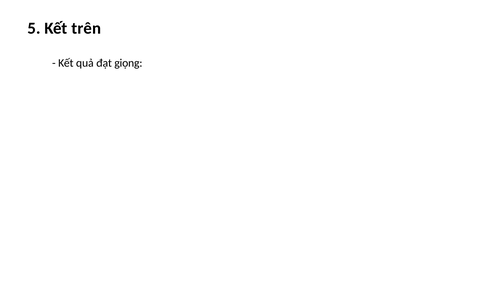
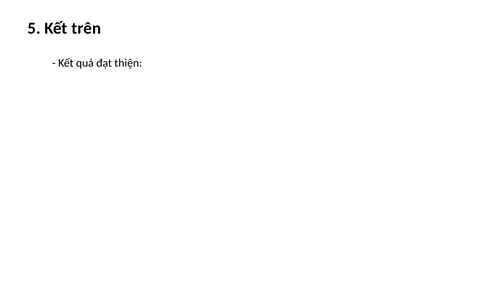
giọng: giọng -> thiện (128, 63)
